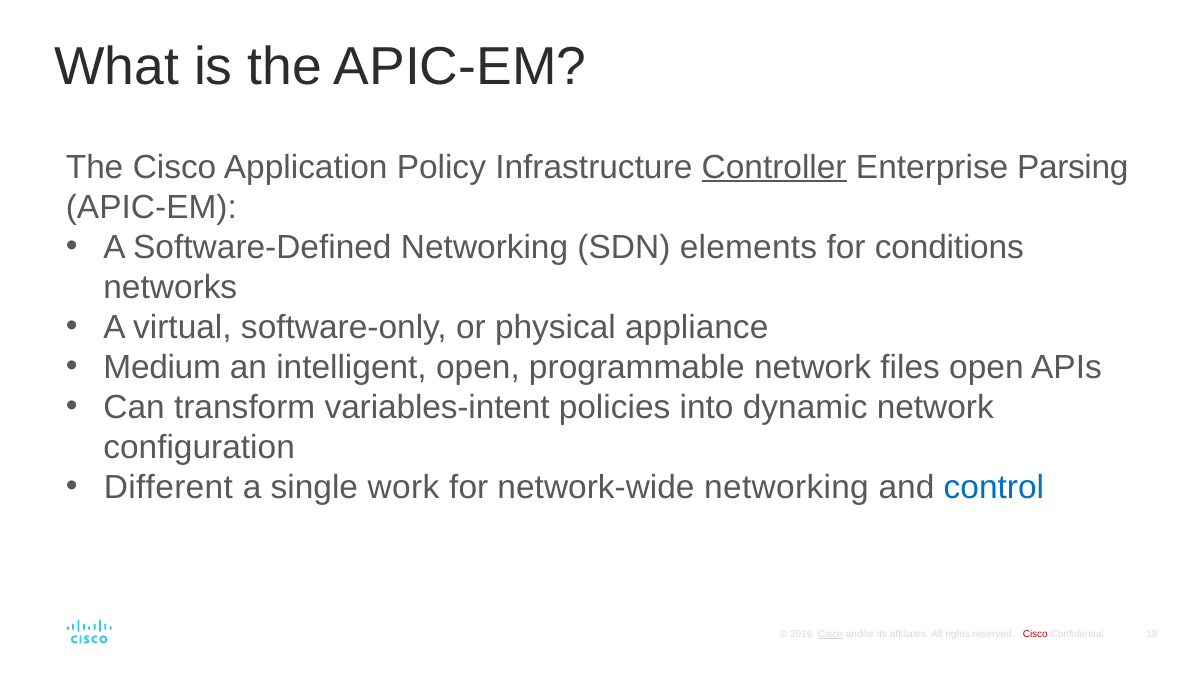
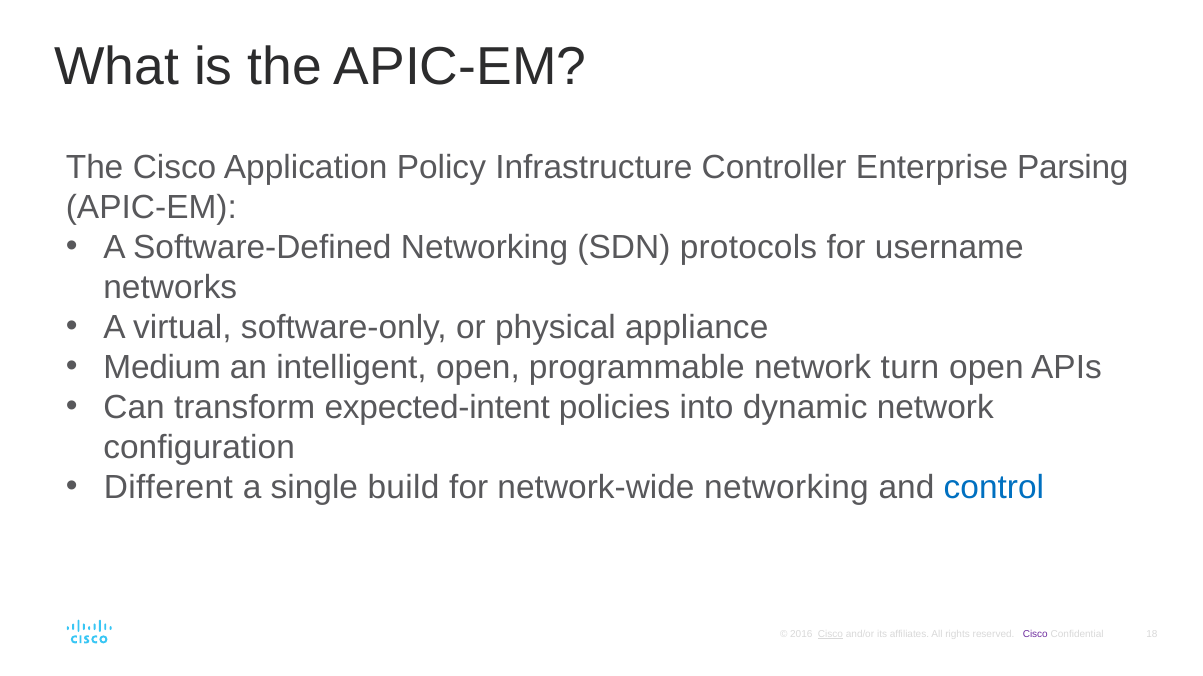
Controller underline: present -> none (774, 167)
elements: elements -> protocols (748, 247)
conditions: conditions -> username (949, 247)
files: files -> turn (910, 368)
variables-intent: variables-intent -> expected-intent (437, 408)
work: work -> build (403, 488)
Cisco colour: red -> purple (1035, 635)
